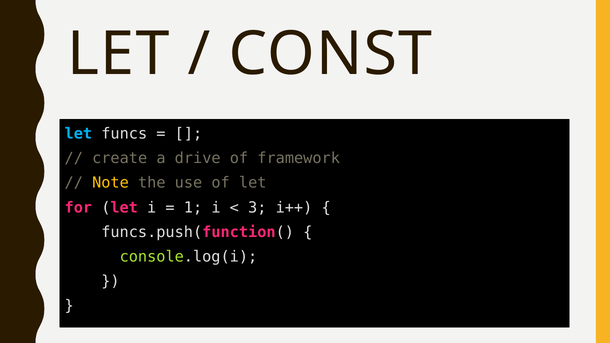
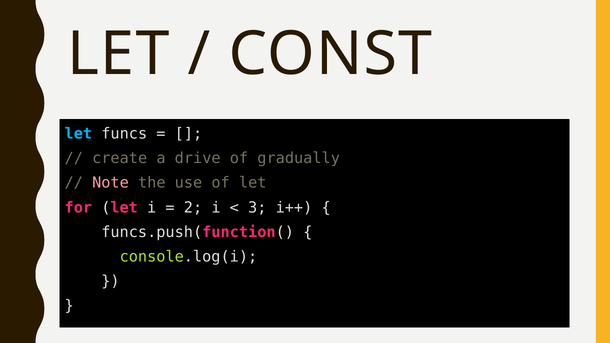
framework: framework -> gradually (299, 158)
Note colour: yellow -> pink (110, 183)
1: 1 -> 2 (193, 208)
